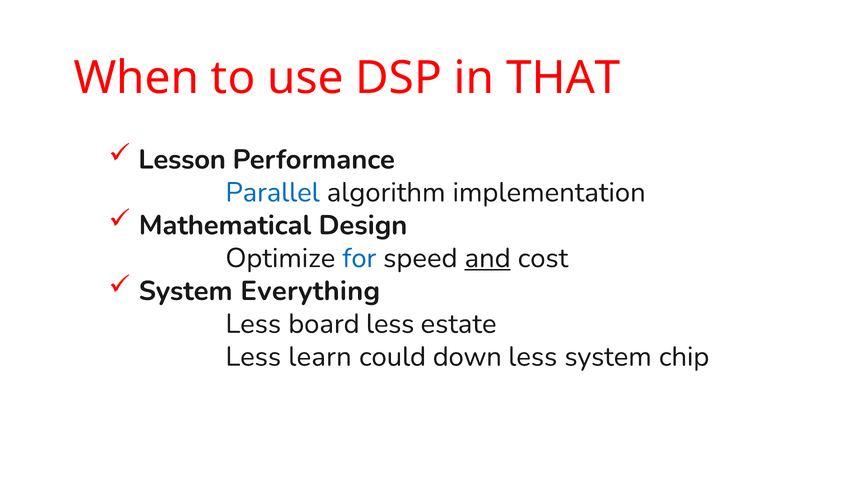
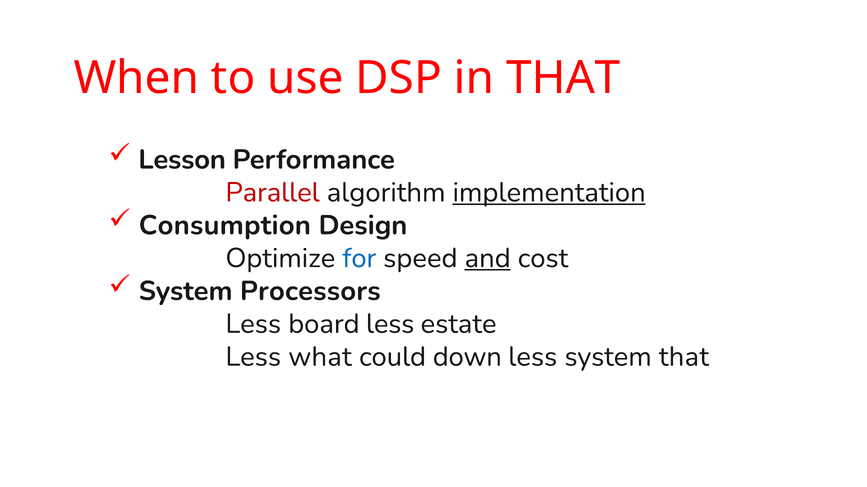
Parallel colour: blue -> red (273, 193)
implementation underline: none -> present (549, 193)
Mathematical: Mathematical -> Consumption (225, 226)
Everything: Everything -> Processors (310, 291)
learn: learn -> what (320, 357)
system chip: chip -> that (684, 357)
